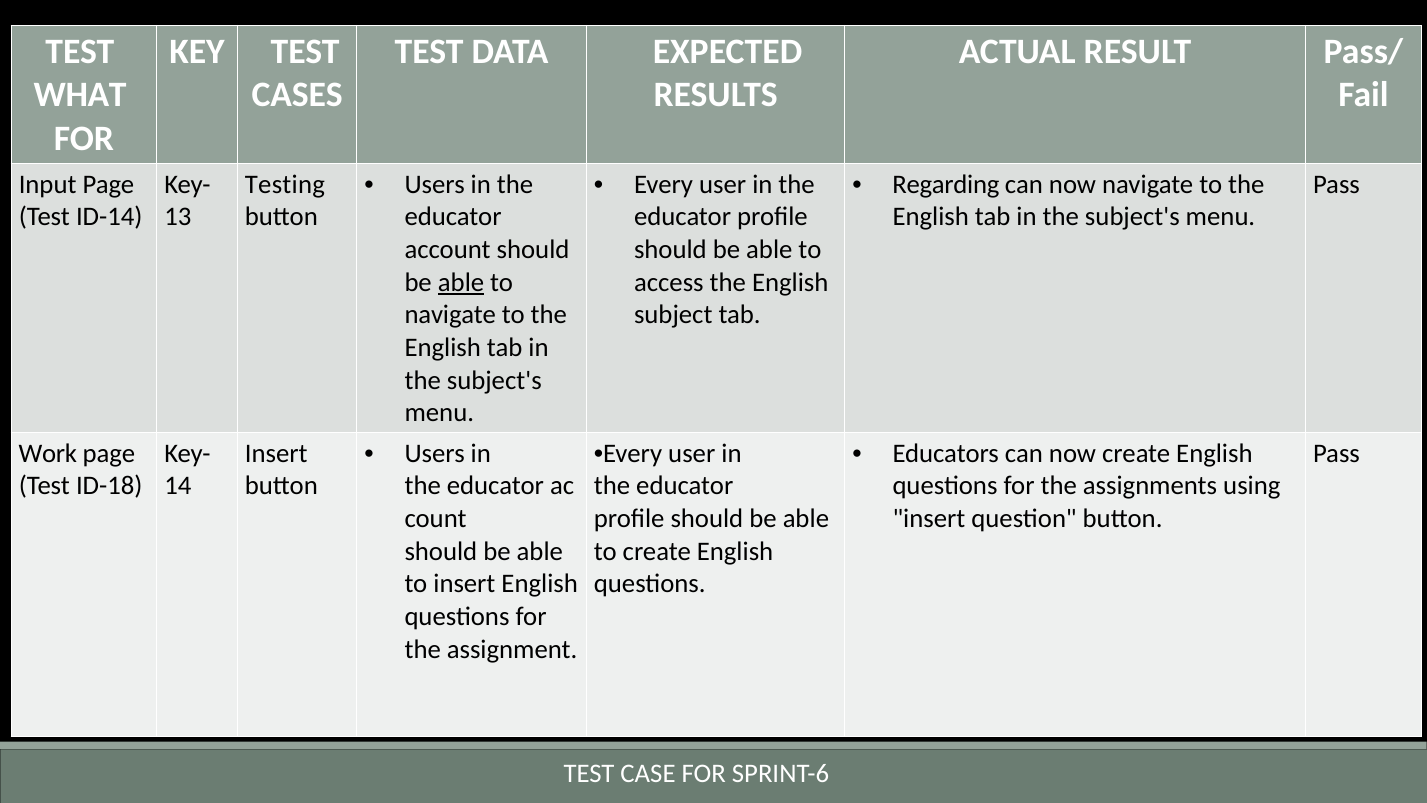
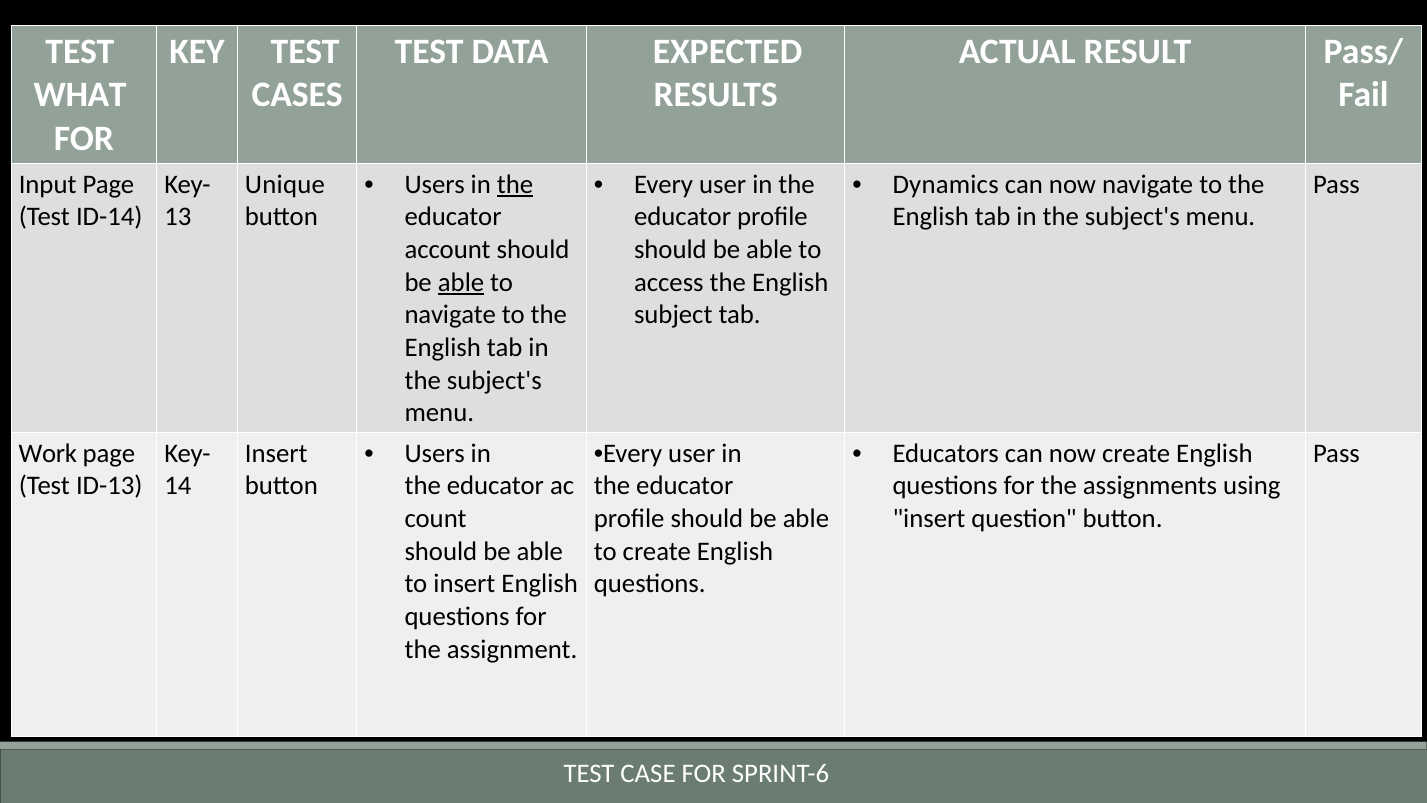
the underline: none -> present (515, 184)
Regarding: Regarding -> Dynamics (946, 184)
Testing: Testing -> Unique (285, 184)
ID-18: ID-18 -> ID-13 (109, 486)
